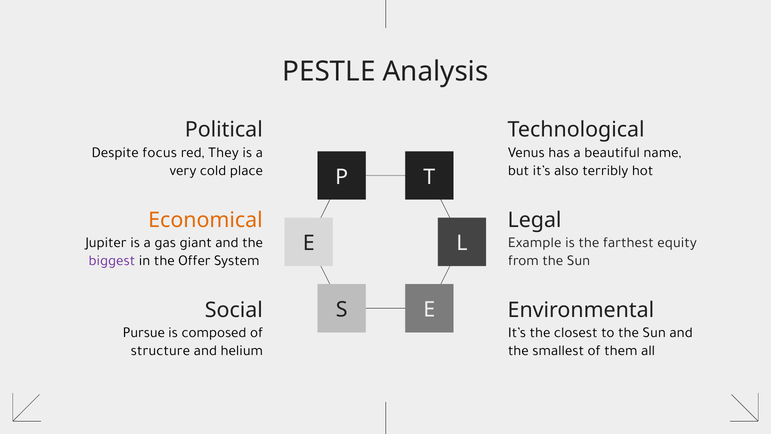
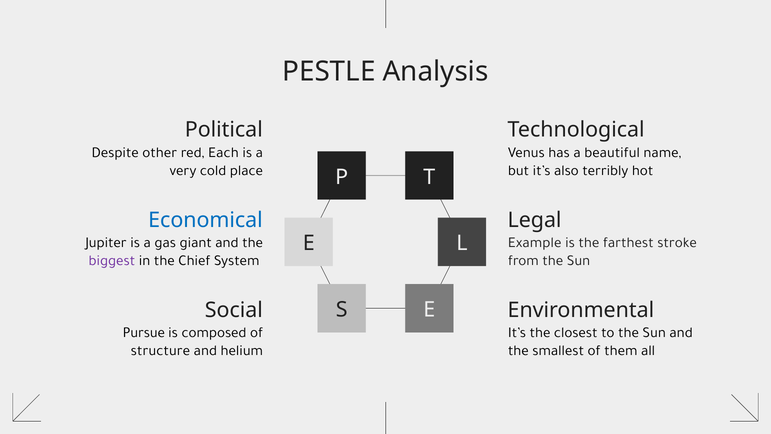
focus: focus -> other (160, 152)
They: They -> Each (223, 152)
Economical colour: orange -> blue (205, 220)
equity: equity -> stroke (677, 242)
Offer: Offer -> Chief (194, 260)
